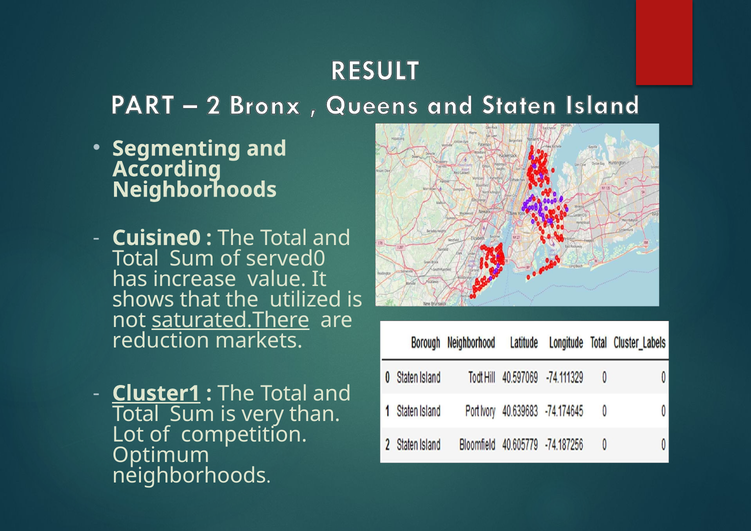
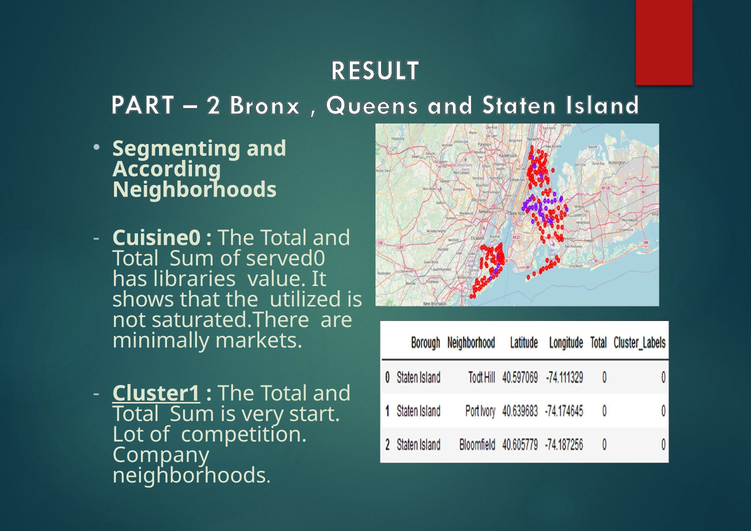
increase: increase -> libraries (195, 279)
saturated.There underline: present -> none (231, 320)
reduction: reduction -> minimally (161, 341)
than: than -> start (315, 414)
Optimum: Optimum -> Company (161, 455)
